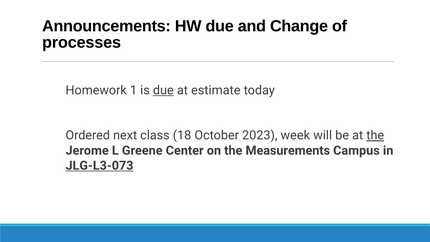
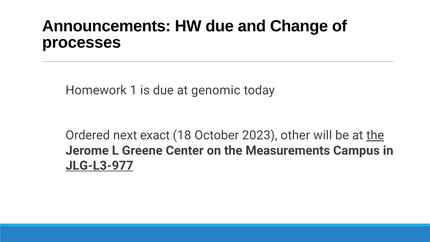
due underline: present -> none (163, 90)
estimate: estimate -> genomic (216, 90)
class: class -> exact (155, 135)
week: week -> other (295, 135)
JLG-L3-073: JLG-L3-073 -> JLG-L3-977 (99, 165)
